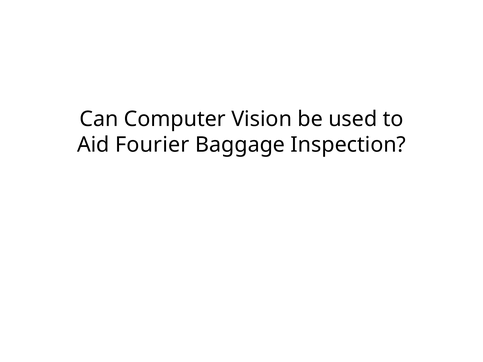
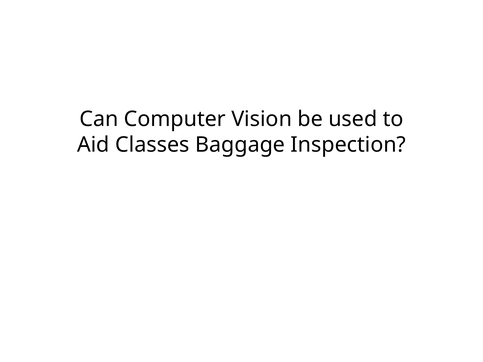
Fourier: Fourier -> Classes (152, 145)
